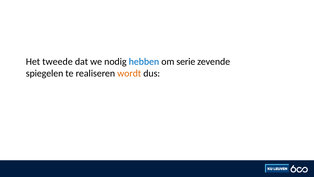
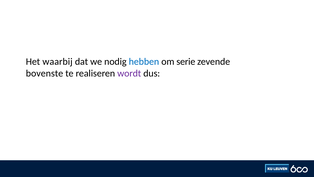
tweede: tweede -> waarbij (57, 61)
spiegelen: spiegelen -> bovenste (45, 73)
wordt colour: orange -> purple (129, 73)
